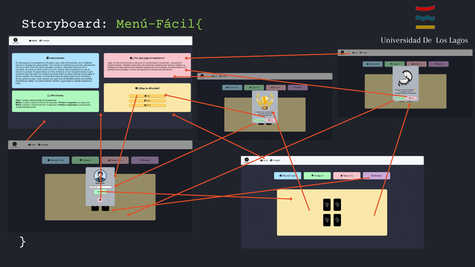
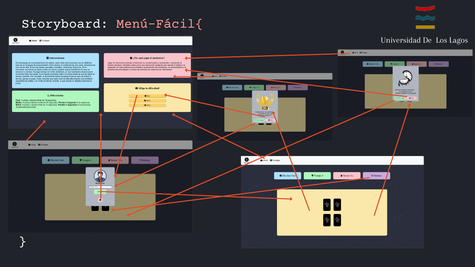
Menú-Fácil{ colour: light green -> pink (160, 24)
